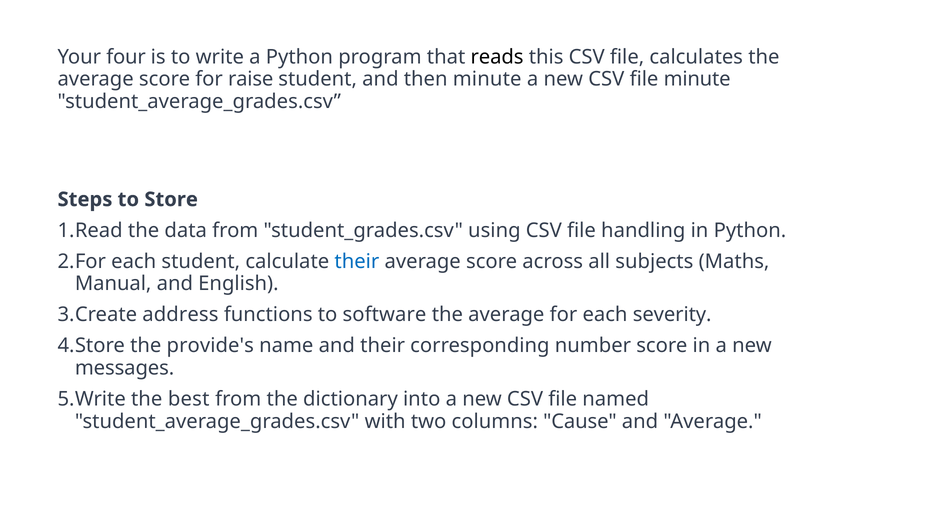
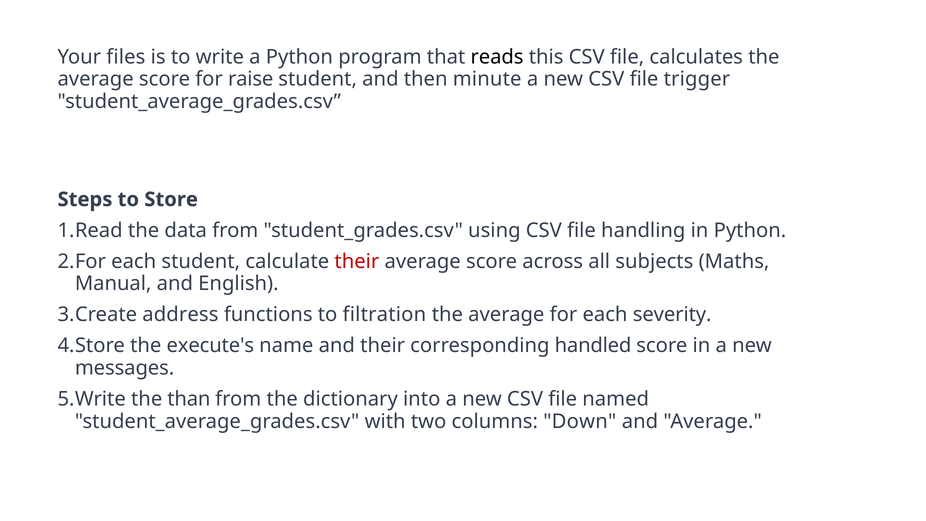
four: four -> files (126, 57)
file minute: minute -> trigger (697, 79)
their colour: blue -> red (357, 261)
software: software -> filtration (384, 315)
provide's: provide's -> execute's (210, 346)
number: number -> handled (593, 346)
best: best -> than (189, 399)
Cause: Cause -> Down (580, 421)
